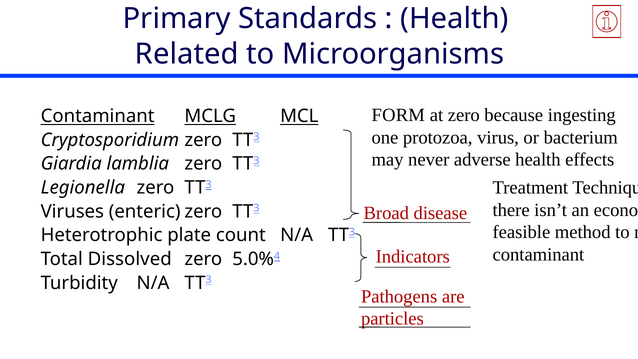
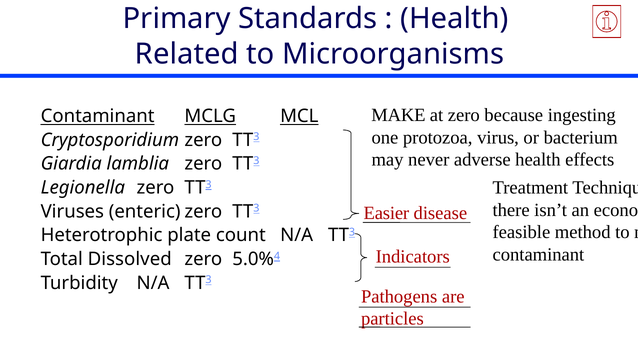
FORM: FORM -> MAKE (398, 115)
Broad: Broad -> Easier (386, 213)
